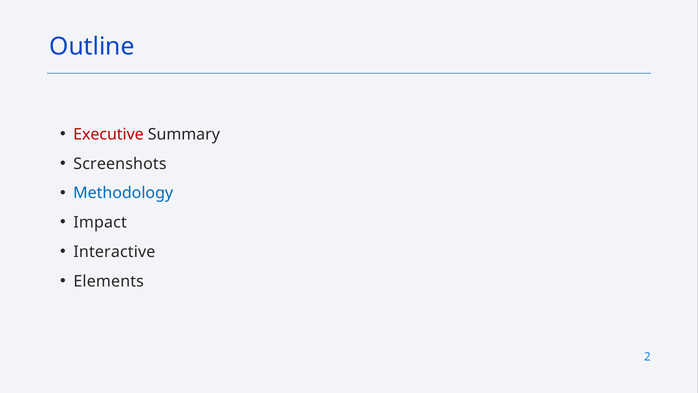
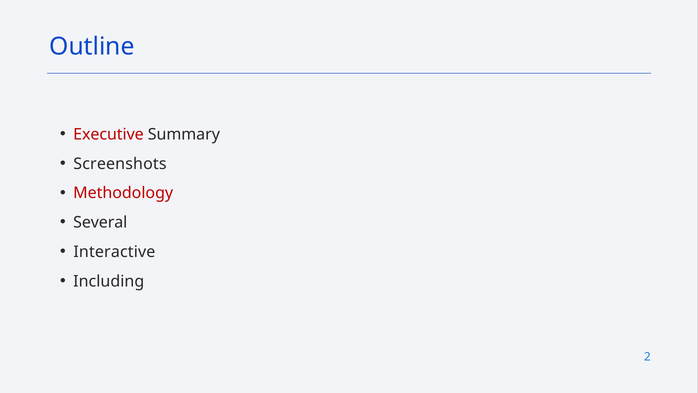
Methodology colour: blue -> red (123, 193)
Impact: Impact -> Several (100, 222)
Elements: Elements -> Including (109, 281)
